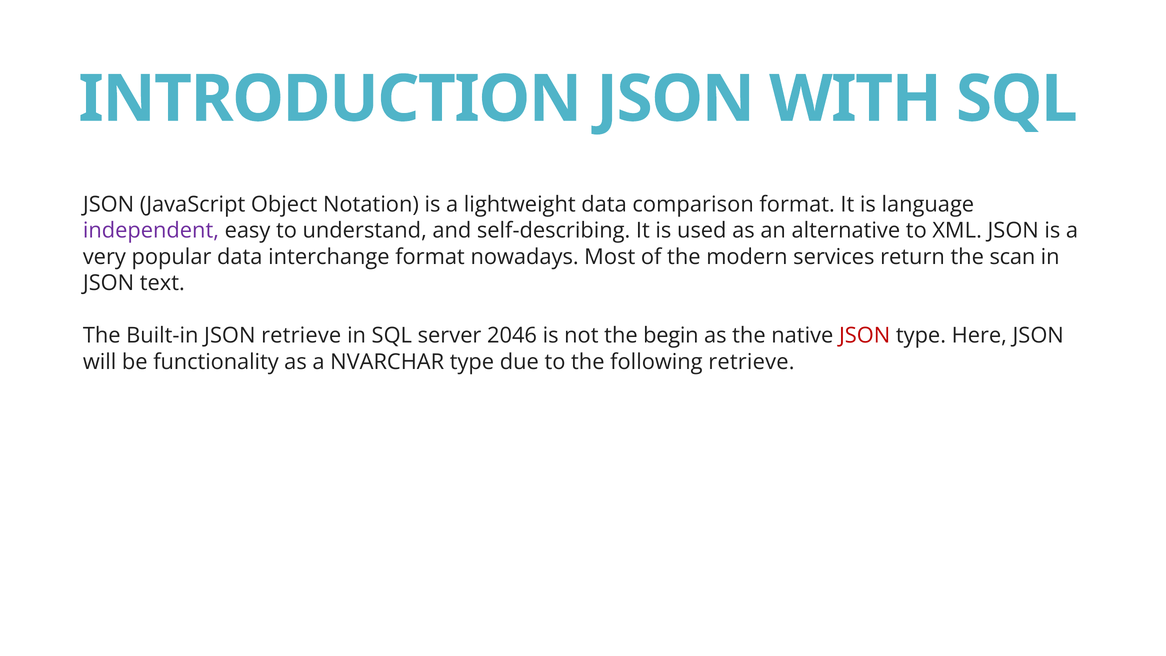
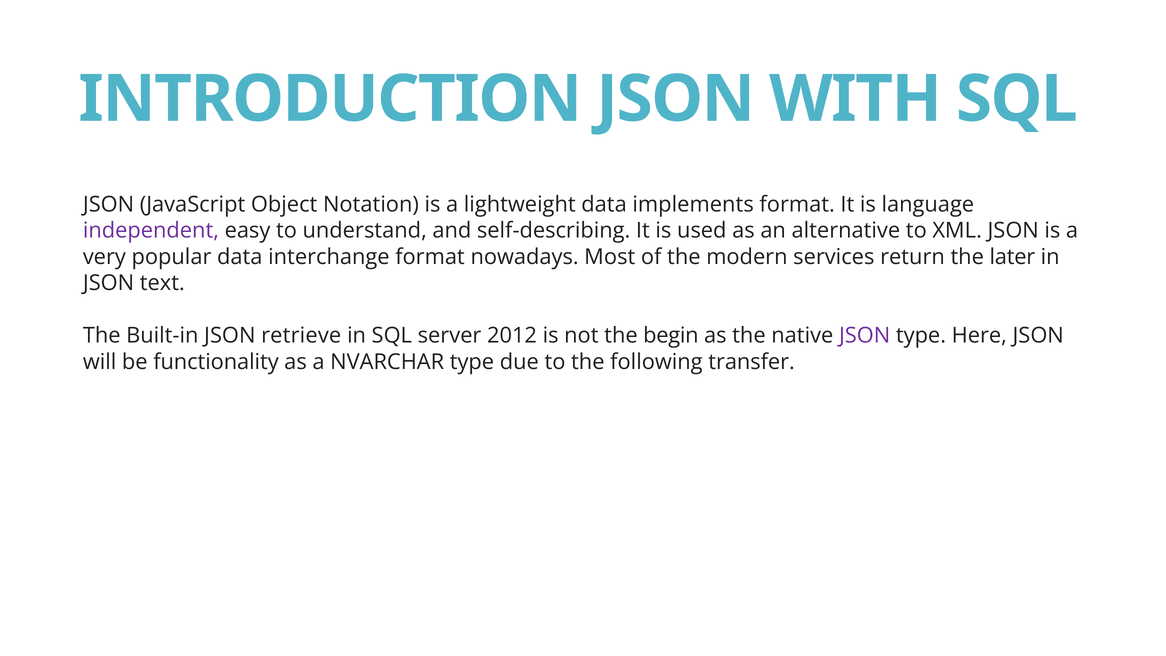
comparison: comparison -> implements (693, 204)
scan: scan -> later (1012, 257)
2046: 2046 -> 2012 (512, 336)
JSON colour: red -> purple (865, 336)
following retrieve: retrieve -> transfer (752, 362)
